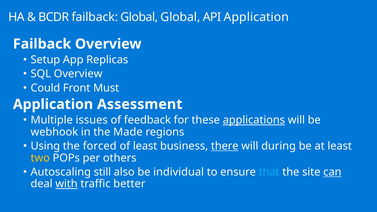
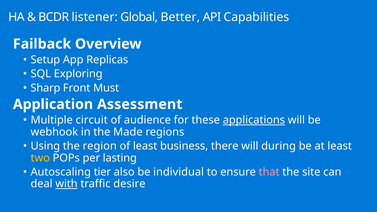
BCDR failback: failback -> listener (95, 17)
Global Global: Global -> Better (180, 17)
API Application: Application -> Capabilities (256, 17)
SQL Overview: Overview -> Exploring (78, 74)
Could: Could -> Sharp (45, 88)
issues: issues -> circuit (92, 120)
feedback: feedback -> audience (147, 120)
forced: forced -> region (100, 146)
there underline: present -> none (225, 146)
others: others -> lasting (120, 158)
still: still -> tier (102, 172)
that colour: light blue -> pink (269, 172)
can underline: present -> none (332, 172)
better: better -> desire (129, 184)
